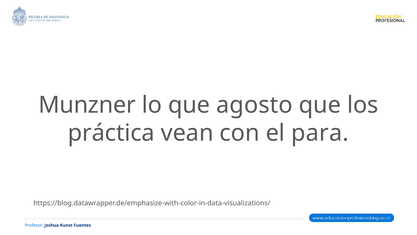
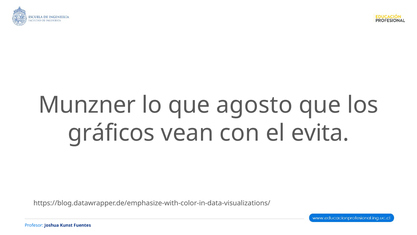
práctica: práctica -> gráficos (111, 133)
para: para -> evita (320, 133)
